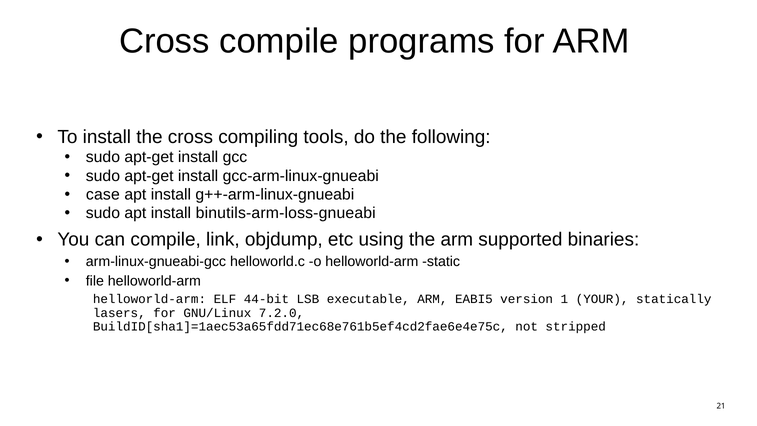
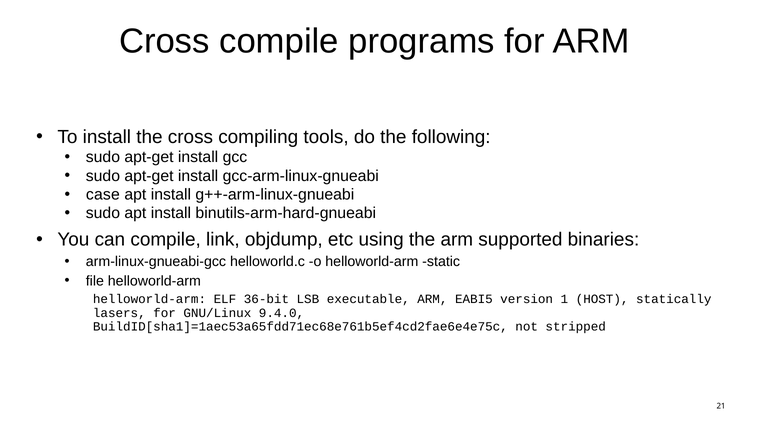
binutils-arm-loss-gnueabi: binutils-arm-loss-gnueabi -> binutils-arm-hard-gnueabi (286, 213)
44-bit: 44-bit -> 36-bit (266, 299)
YOUR: YOUR -> HOST (602, 299)
7.2.0: 7.2.0 -> 9.4.0 (281, 313)
